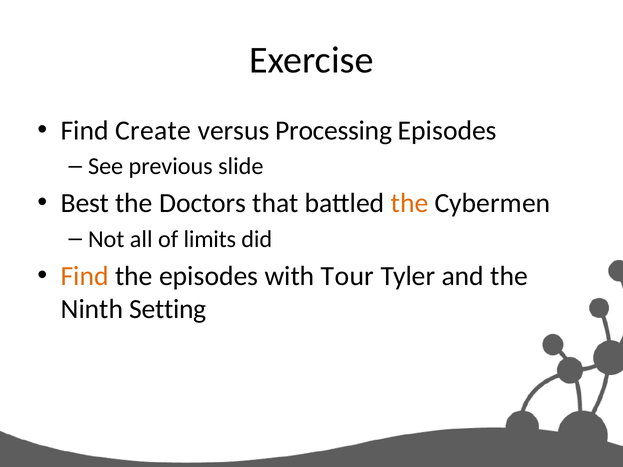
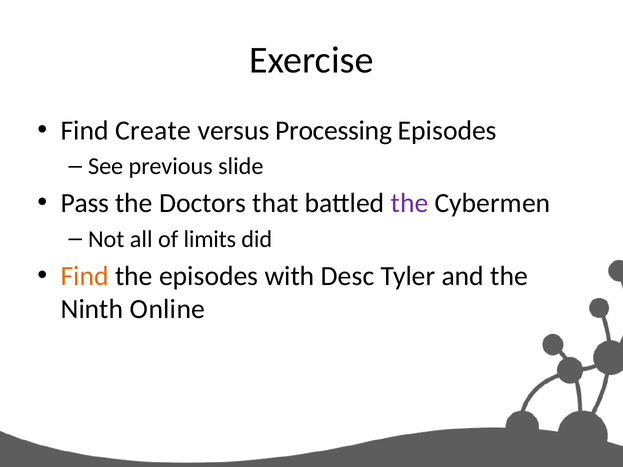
Best: Best -> Pass (85, 203)
the colour: orange -> purple (410, 203)
Tour: Tour -> Desc (348, 276)
Setting: Setting -> Online (168, 309)
